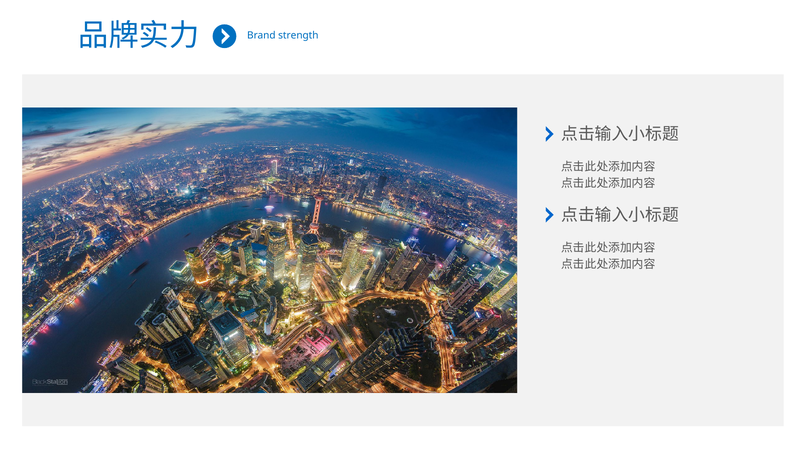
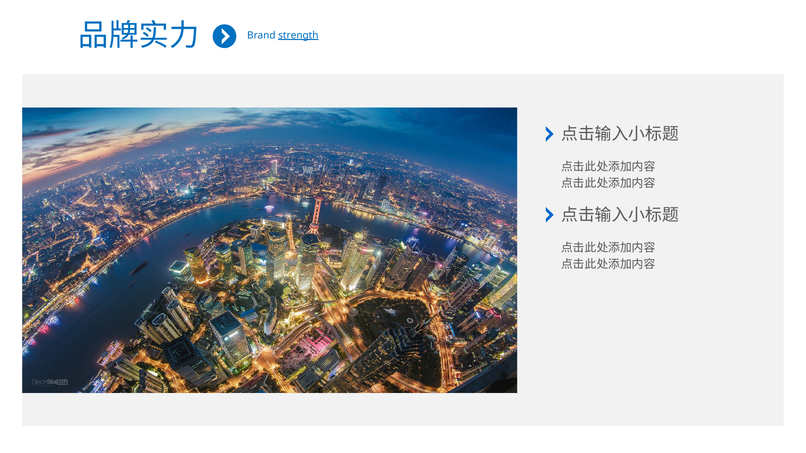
strength underline: none -> present (298, 35)
